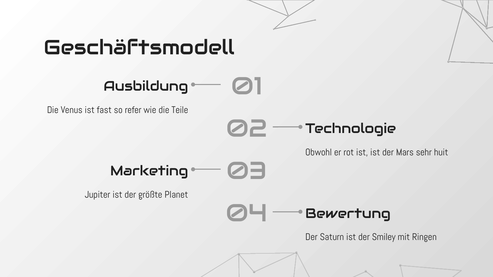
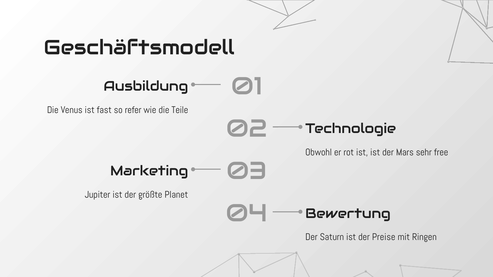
huit: huit -> free (441, 152)
Smiley: Smiley -> Preise (384, 237)
